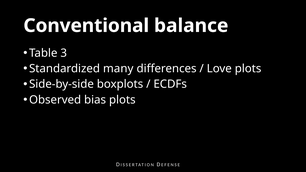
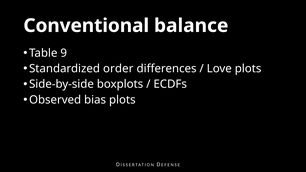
3: 3 -> 9 (64, 53)
many: many -> order (118, 69)
